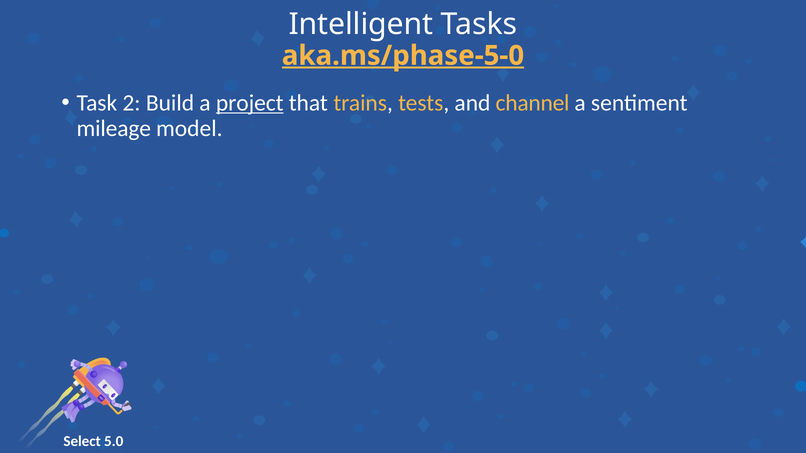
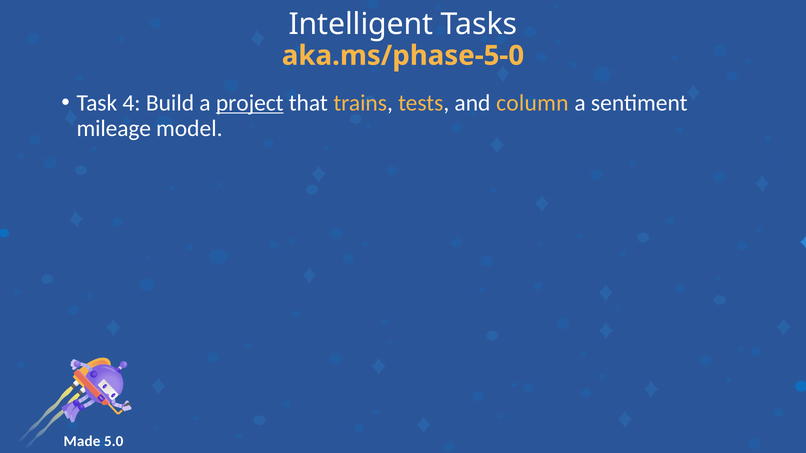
aka.ms/phase-5-0 underline: present -> none (403, 56)
2: 2 -> 4 (132, 103)
channel: channel -> column (532, 103)
Select: Select -> Made (82, 442)
